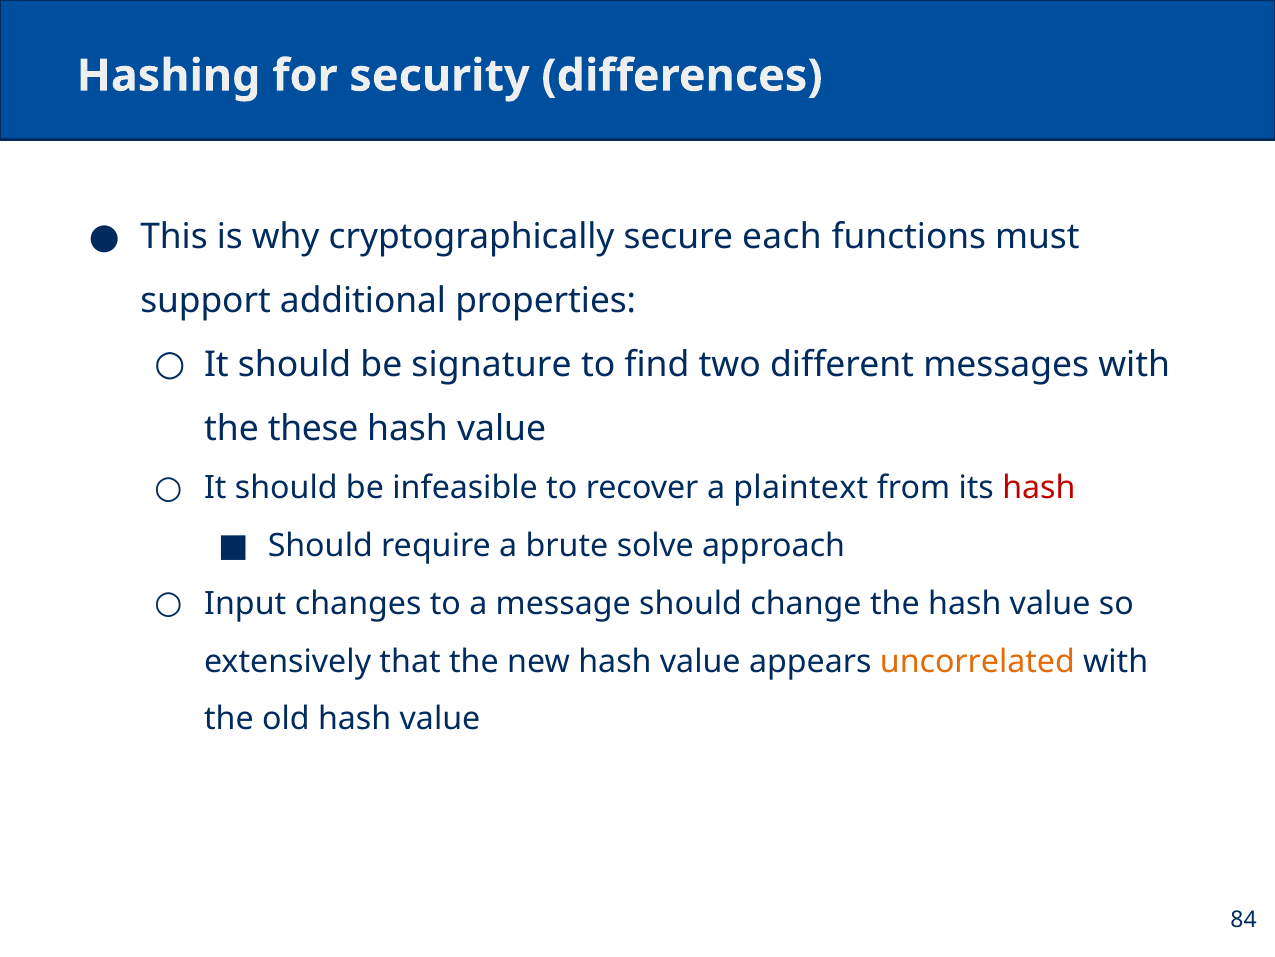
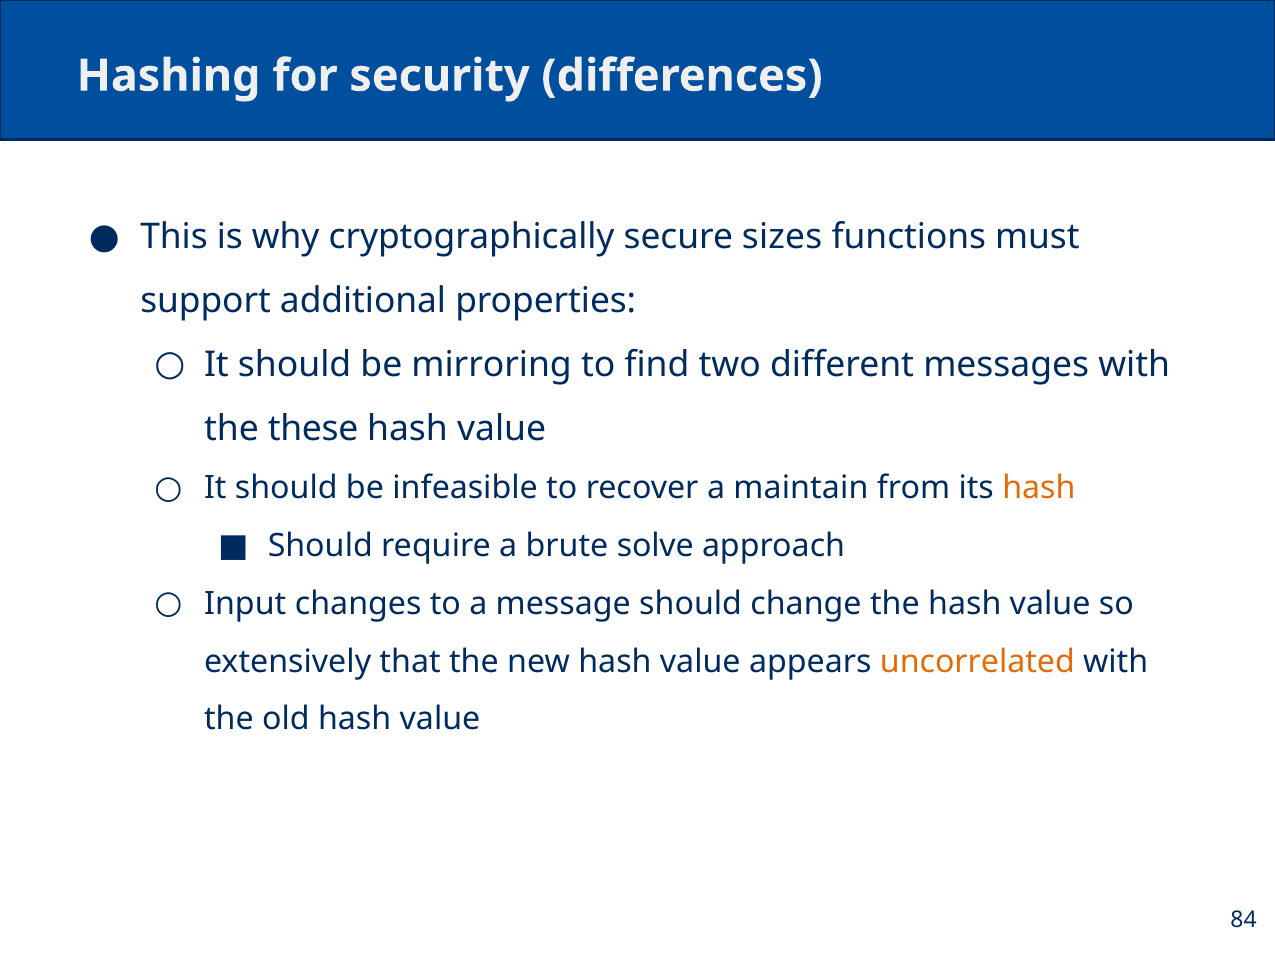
each: each -> sizes (782, 237)
signature: signature -> mirroring (492, 364)
plaintext: plaintext -> maintain (801, 488)
hash colour: red -> orange (1039, 488)
